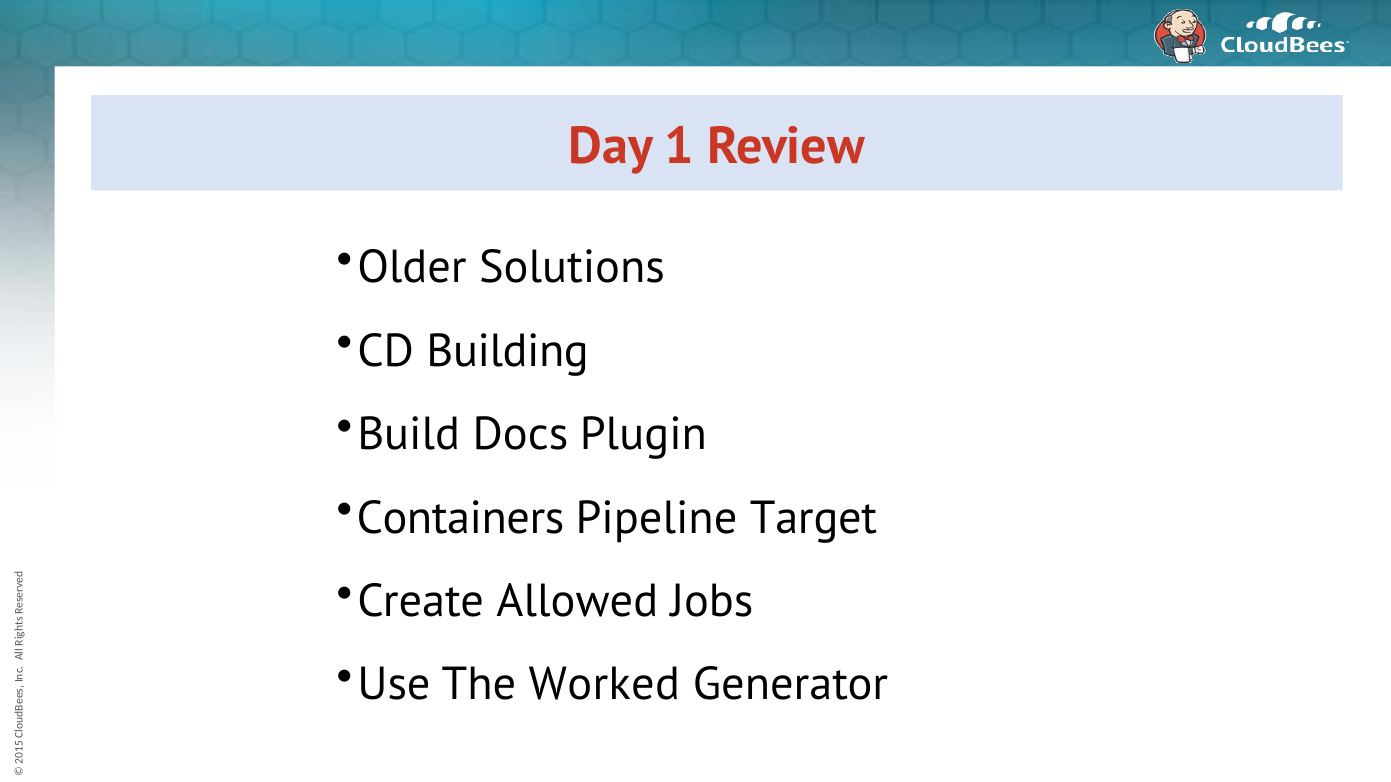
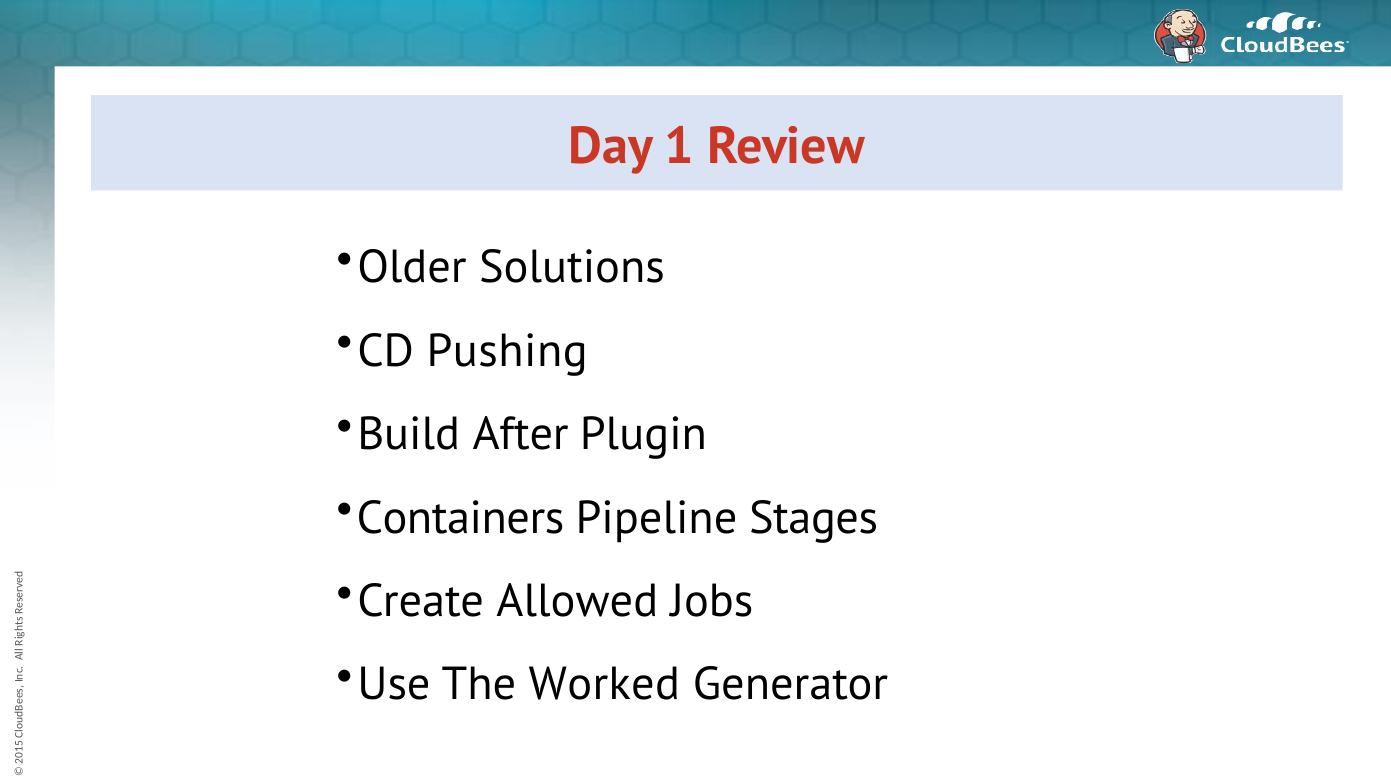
Building: Building -> Pushing (507, 351)
Docs: Docs -> After (521, 435)
Target: Target -> Stages (814, 518)
